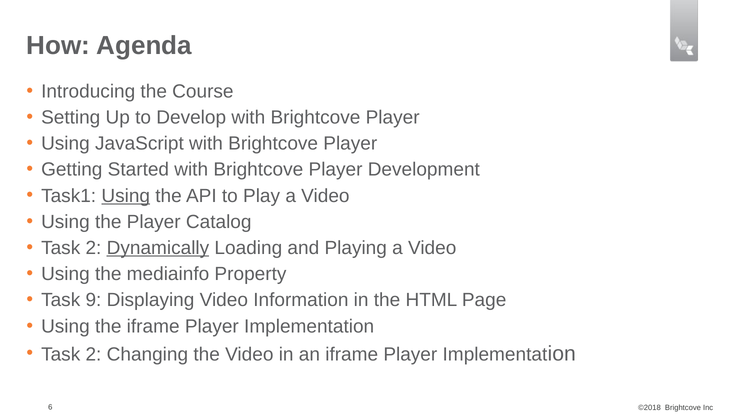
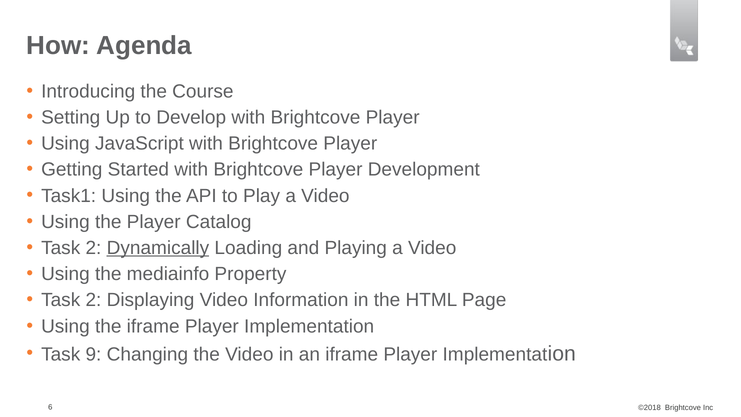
Using underline: present -> none (126, 196)
9: 9 -> 2 (93, 300)
2: 2 -> 9 (93, 354)
